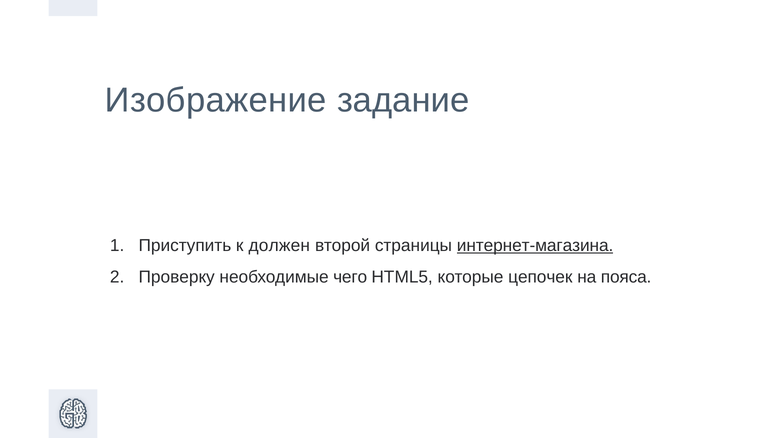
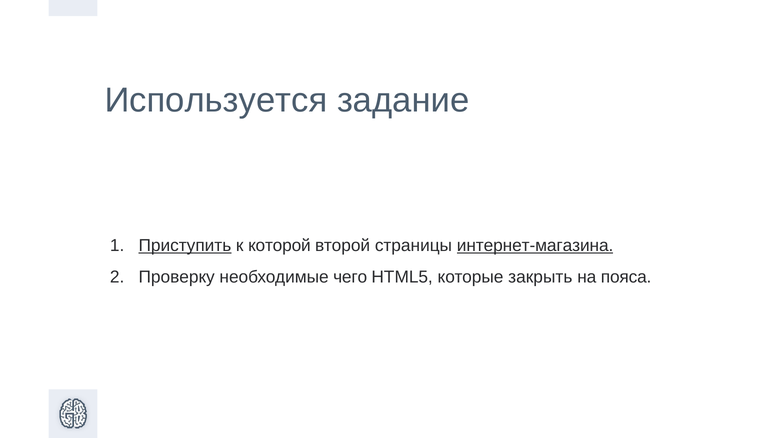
Изображение: Изображение -> Используется (216, 100)
Приступить underline: none -> present (185, 246)
должен: должен -> которой (279, 246)
цепочек: цепочек -> закрыть (540, 277)
